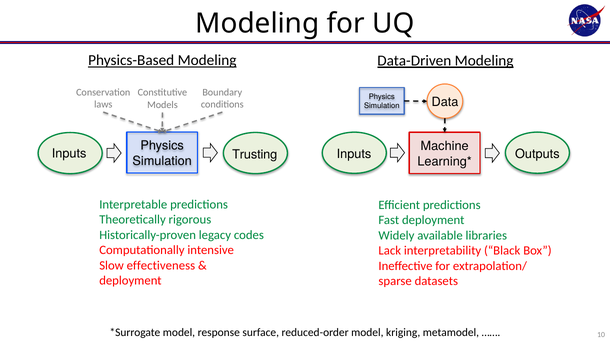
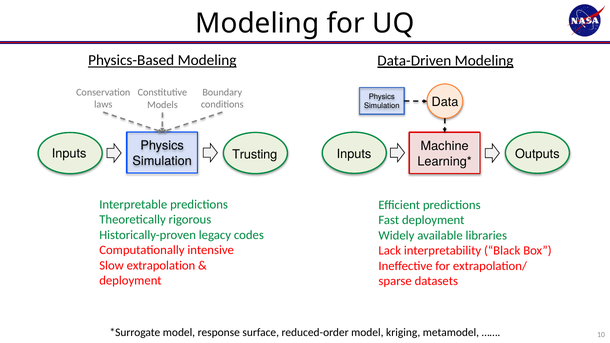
effectiveness: effectiveness -> extrapolation (161, 265)
